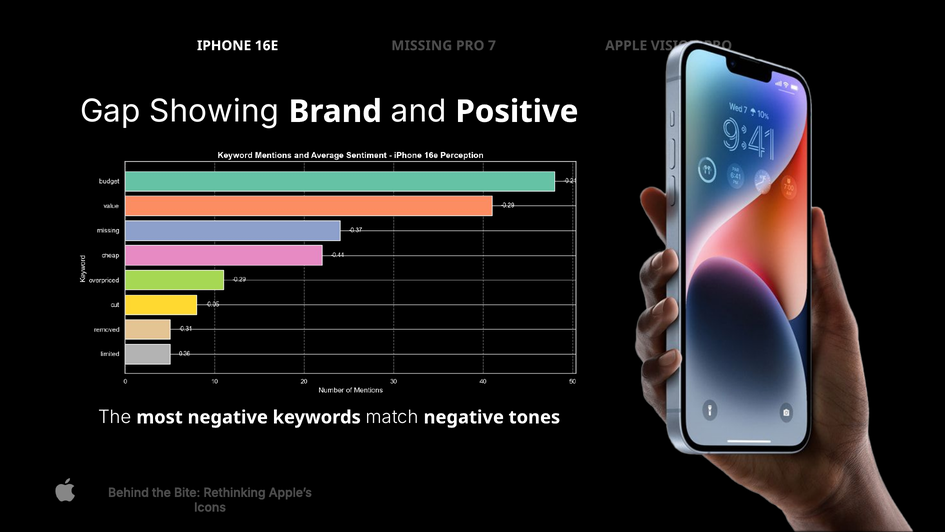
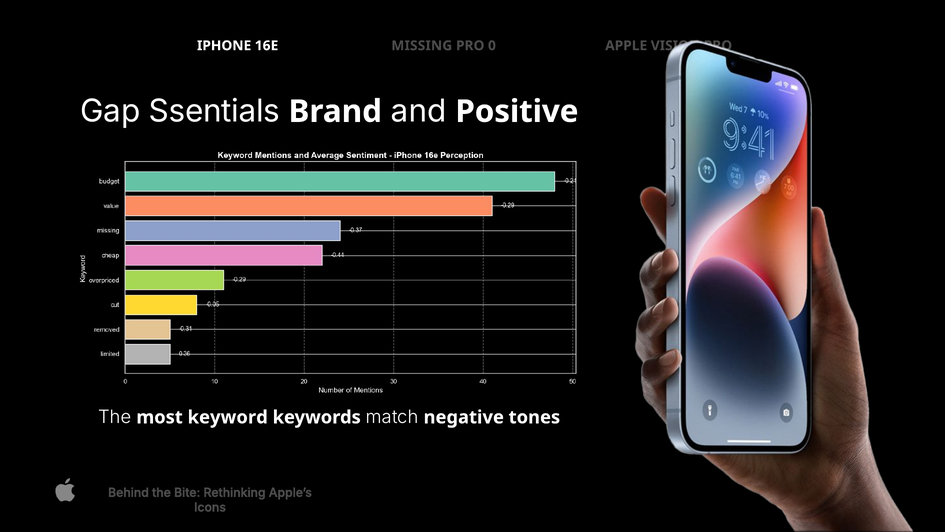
7: 7 -> 0 (492, 46)
Showing: Showing -> Ssentials (214, 111)
most negative: negative -> keyword (228, 417)
